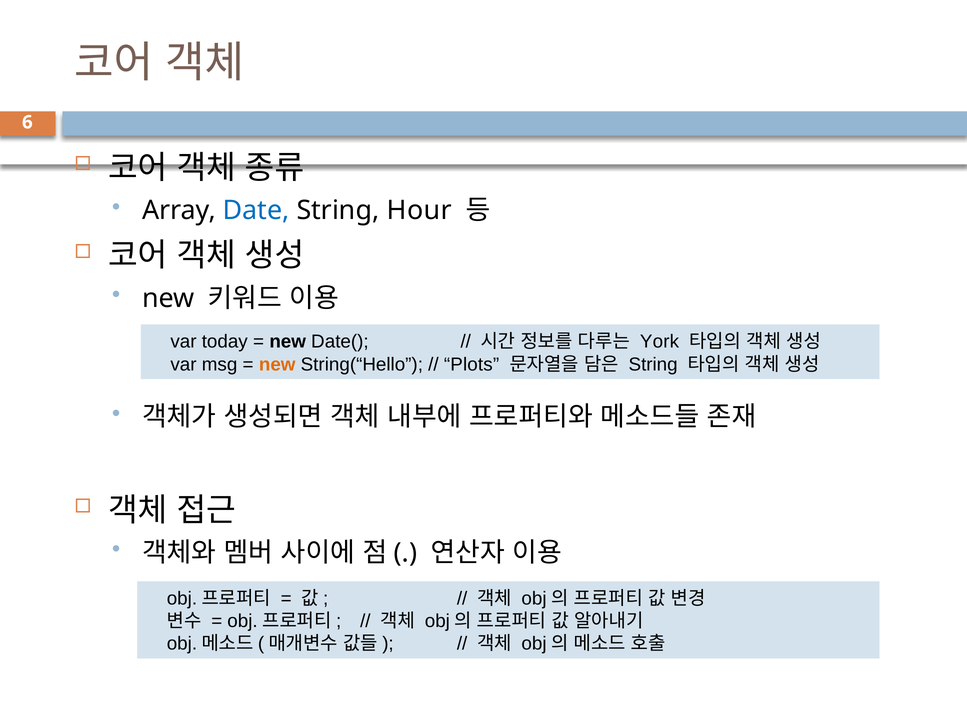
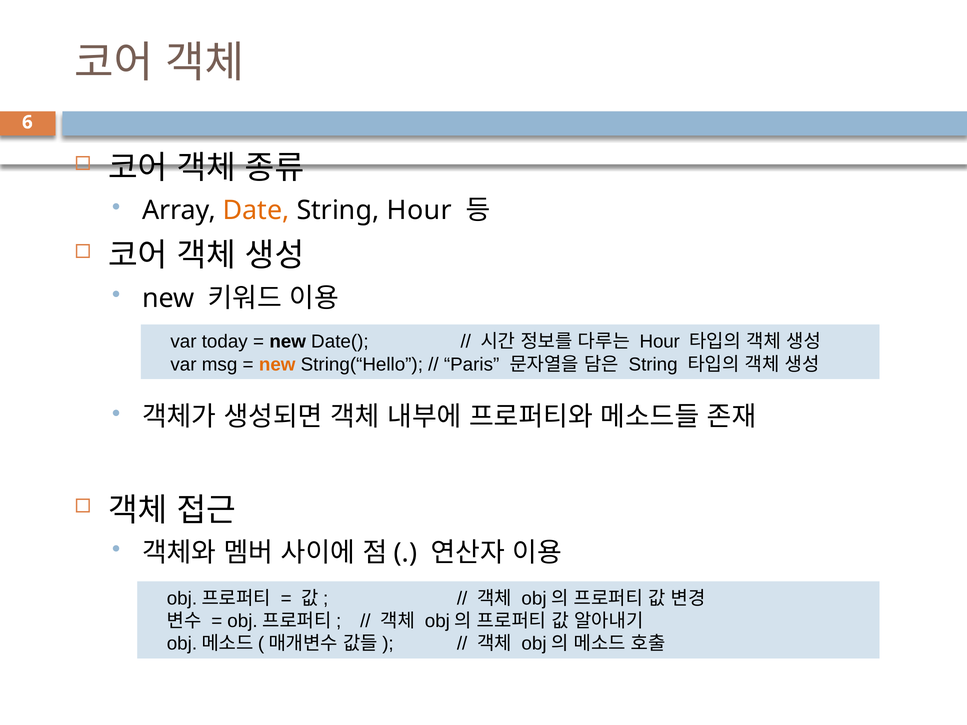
Date colour: blue -> orange (256, 211)
York: York -> Hour (660, 342)
Plots: Plots -> Paris (472, 364)
